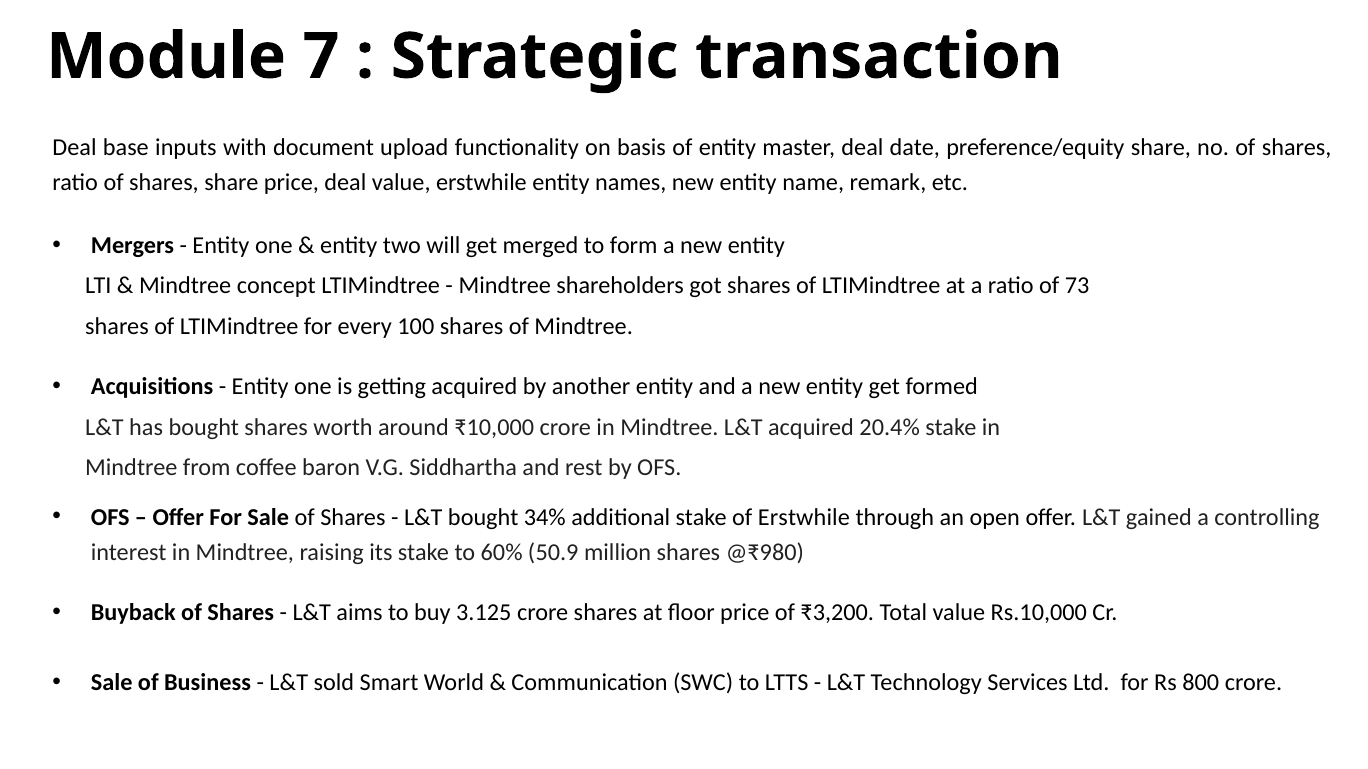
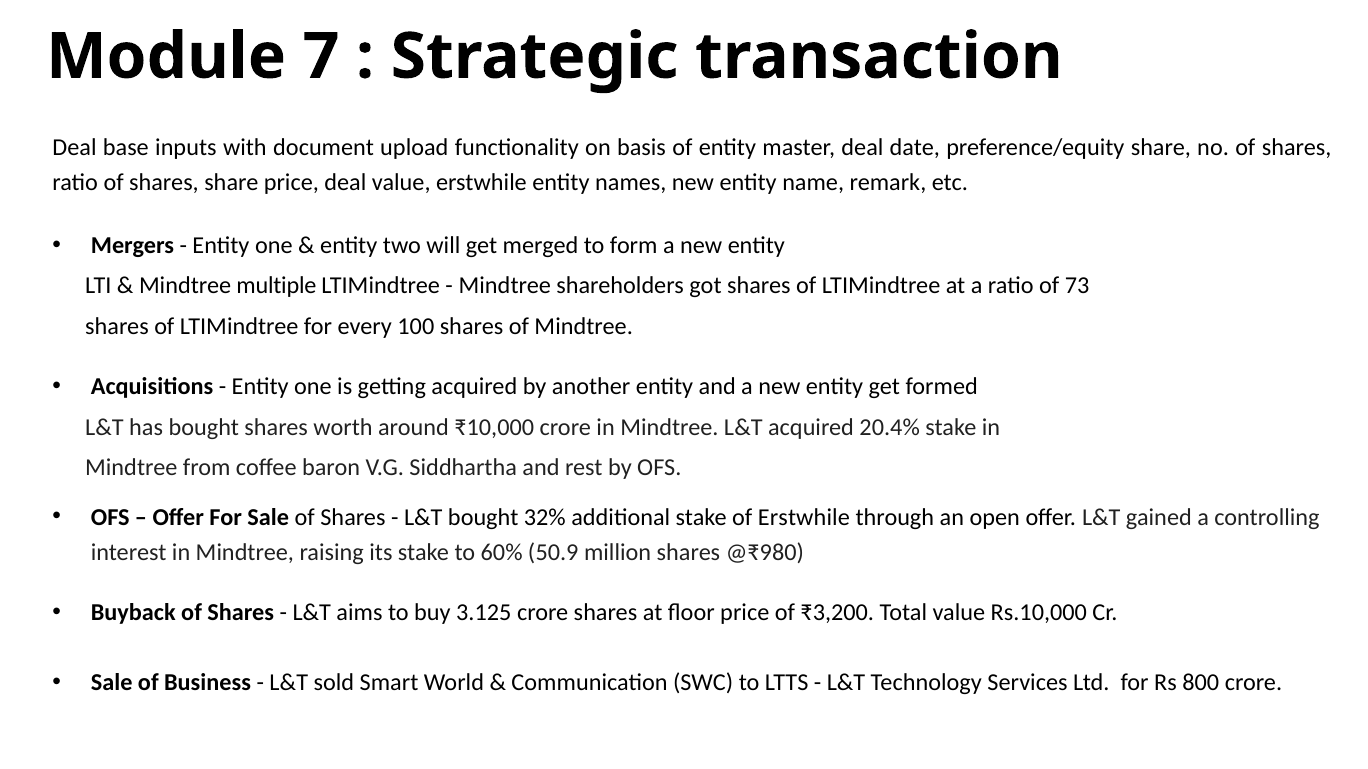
concept: concept -> multiple (276, 286)
34%: 34% -> 32% (545, 518)
